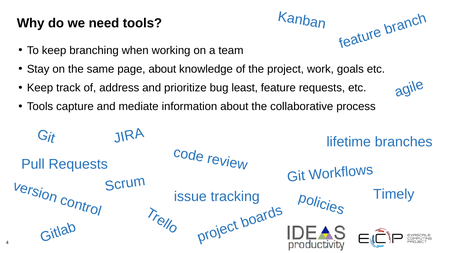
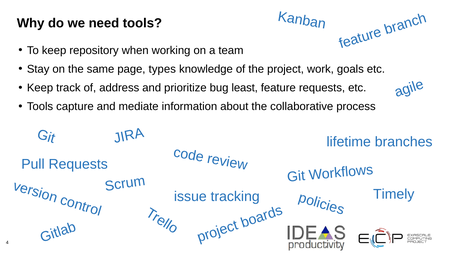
branching: branching -> repository (94, 50)
page about: about -> types (162, 69)
